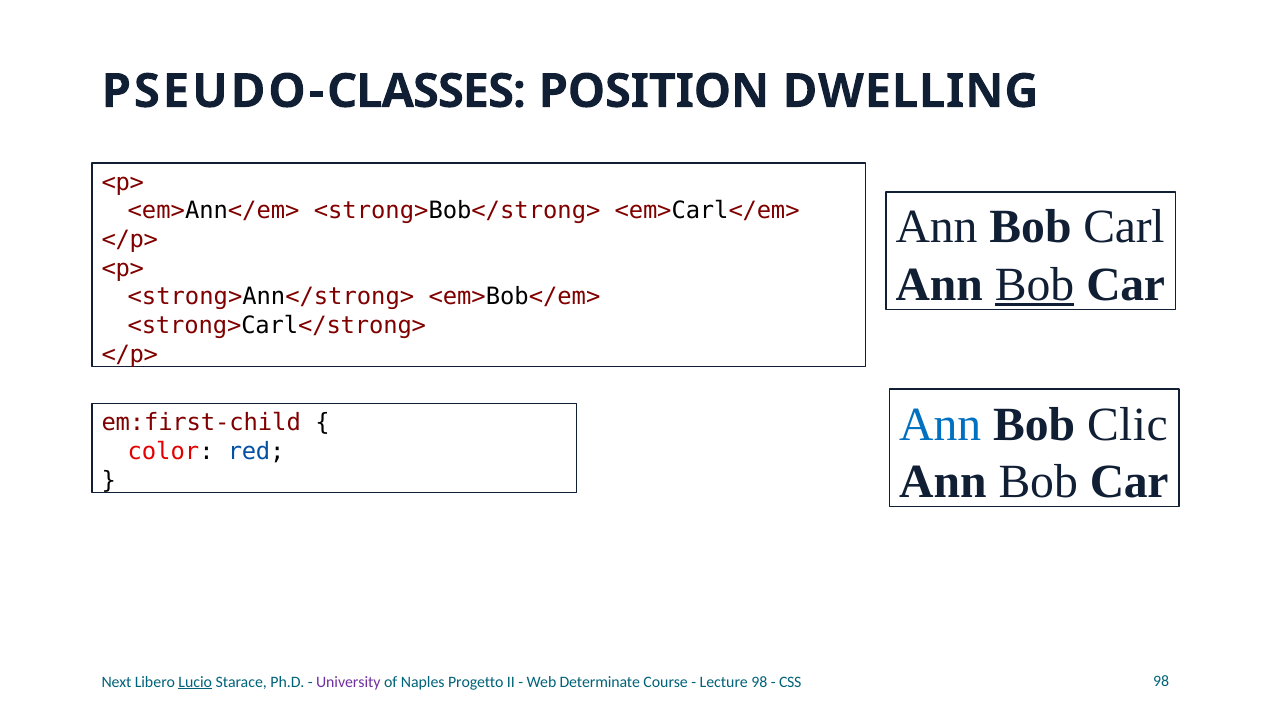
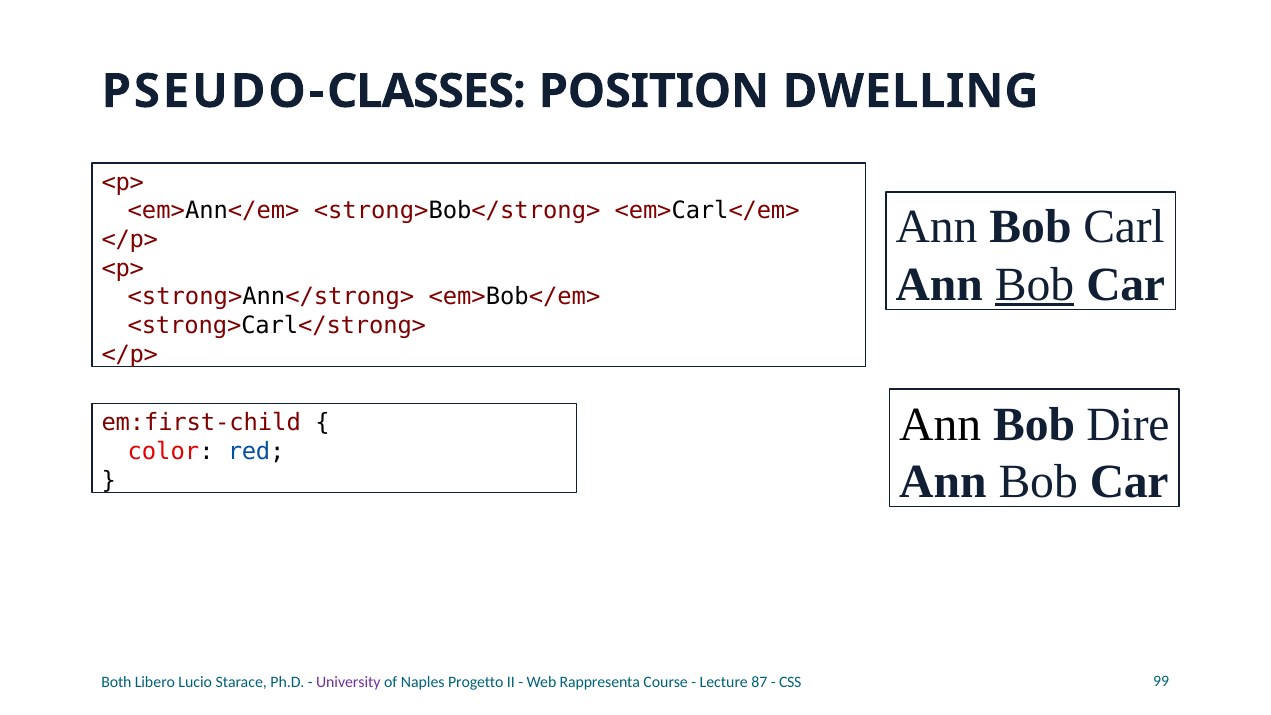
Ann colour: blue -> black (940, 424)
Clic: Clic -> Dire (1128, 424)
Next: Next -> Both (116, 682)
Lucio underline: present -> none (195, 682)
Determinate: Determinate -> Rappresenta (600, 682)
Lecture 98: 98 -> 87 (759, 682)
CSS 98: 98 -> 99 (1161, 682)
